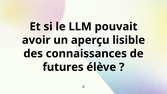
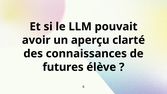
lisible: lisible -> clarté (129, 40)
